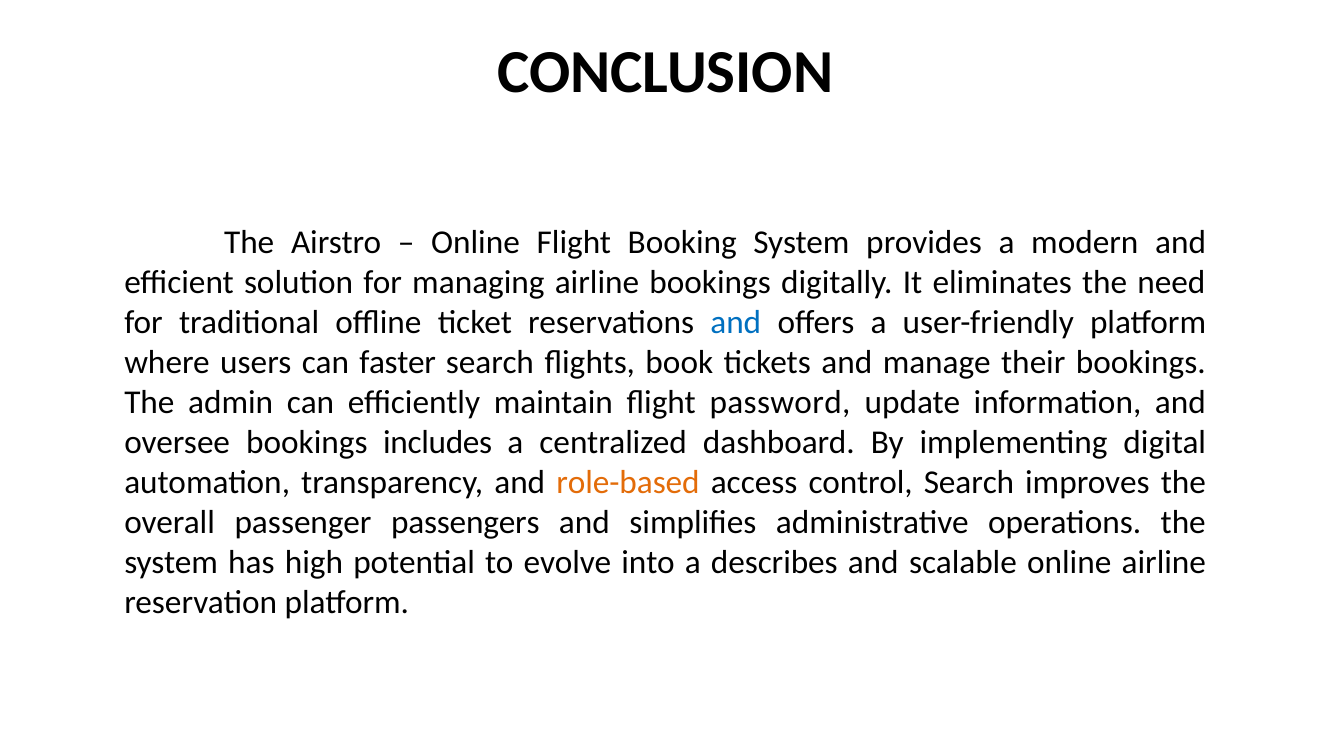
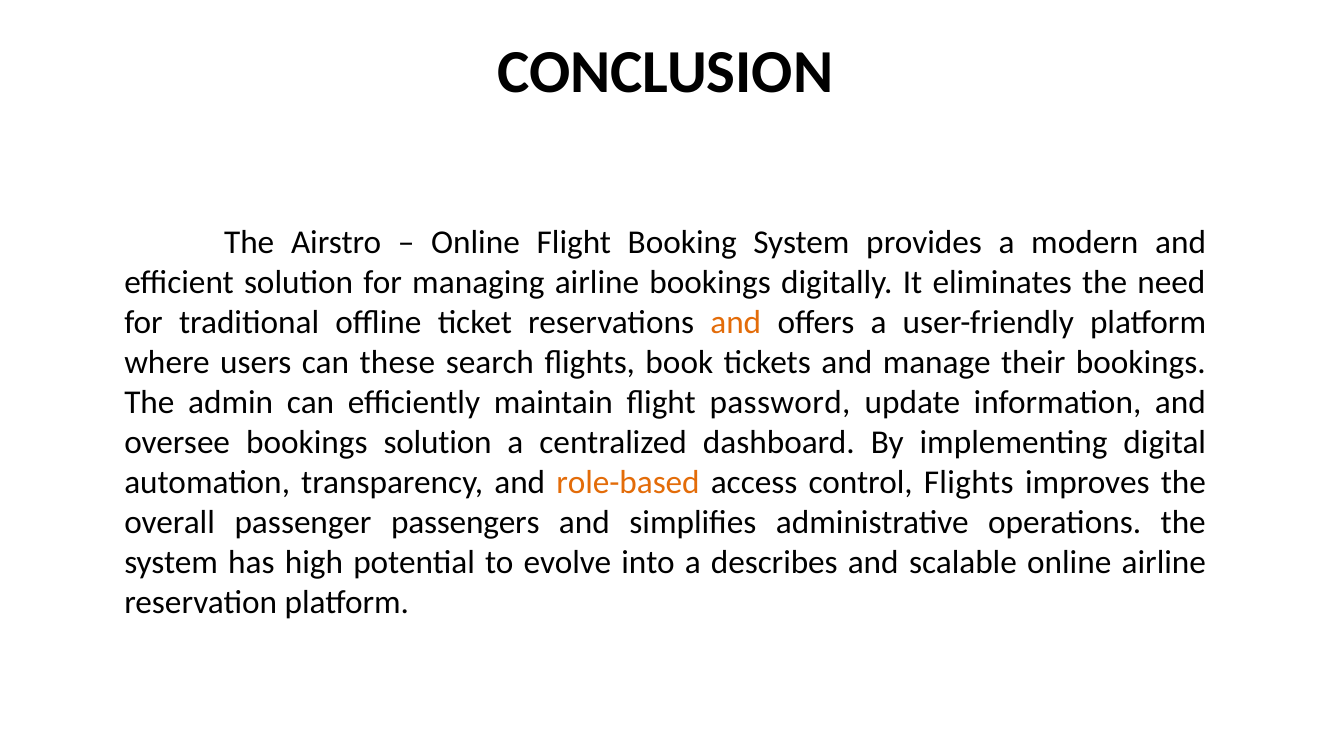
and colour: blue -> orange (736, 323)
faster: faster -> these (397, 362)
bookings includes: includes -> solution (438, 442)
control Search: Search -> Flights (969, 482)
